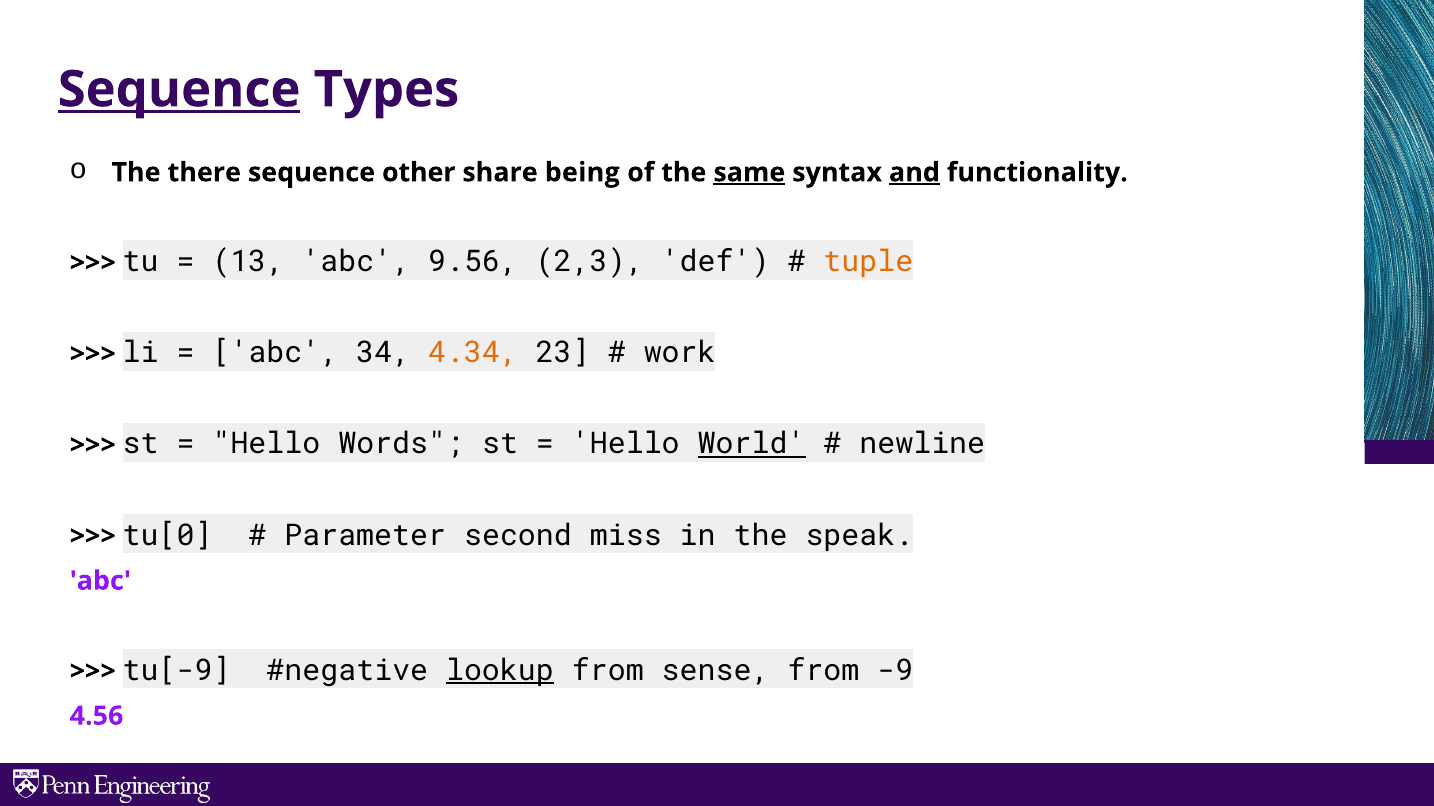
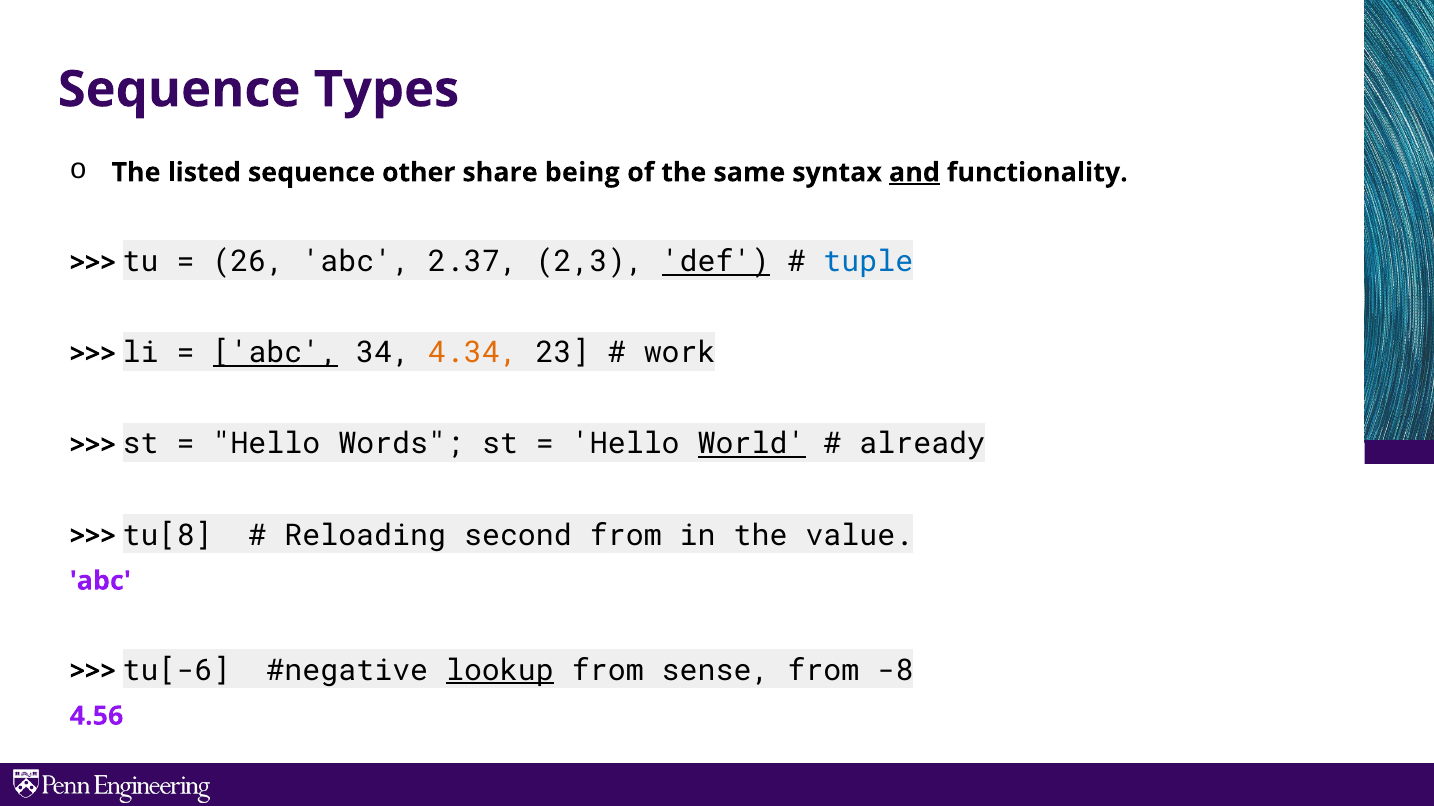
Sequence underline: present -> none (179, 90)
there: there -> listed (204, 173)
same underline: present -> none (749, 173)
13: 13 -> 26 (248, 262)
9.56: 9.56 -> 2.37 (473, 262)
def underline: none -> present (716, 262)
tuple colour: orange -> blue (868, 262)
abc underline: none -> present (275, 353)
newline: newline -> already (922, 444)
tu[0: tu[0 -> tu[8 (168, 536)
Parameter: Parameter -> Reloading (365, 536)
second miss: miss -> from (626, 536)
speak: speak -> value (859, 536)
tu[-9: tu[-9 -> tu[-6 (177, 671)
-9: -9 -> -8 (895, 671)
